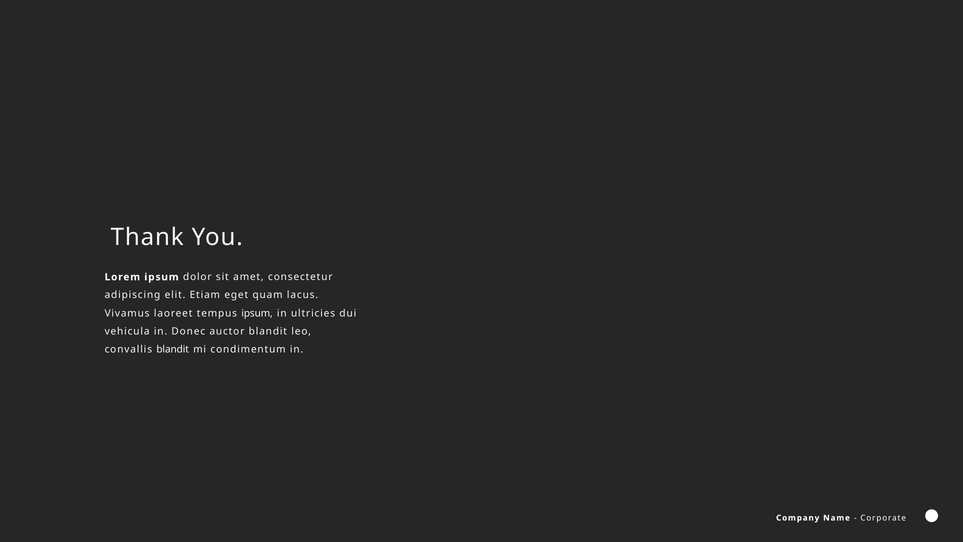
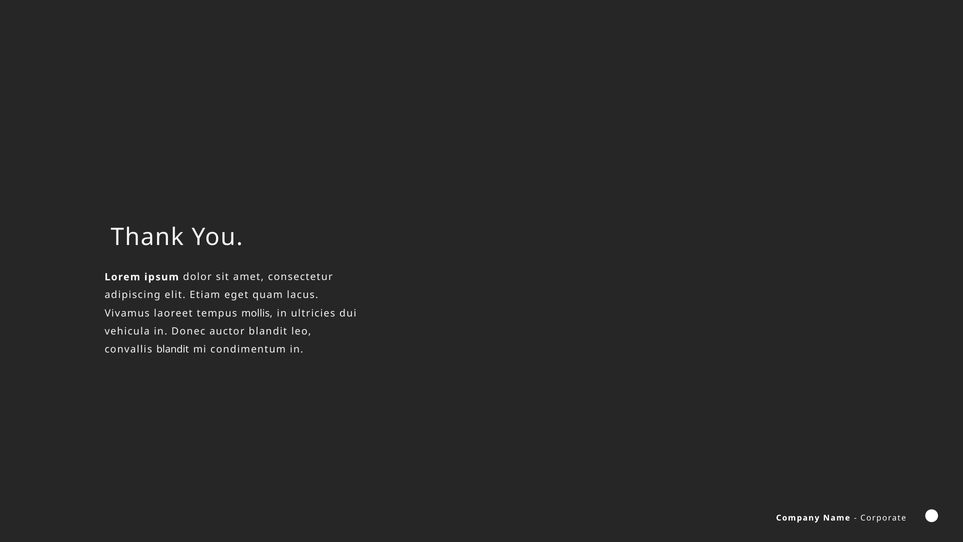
tempus ipsum: ipsum -> mollis (257, 313)
